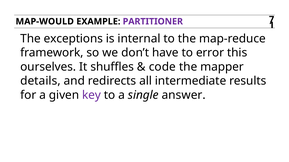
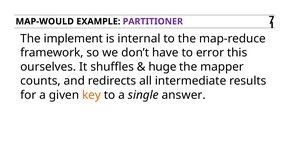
exceptions: exceptions -> implement (73, 39)
code: code -> huge (162, 67)
details: details -> counts (40, 81)
key colour: purple -> orange (91, 95)
